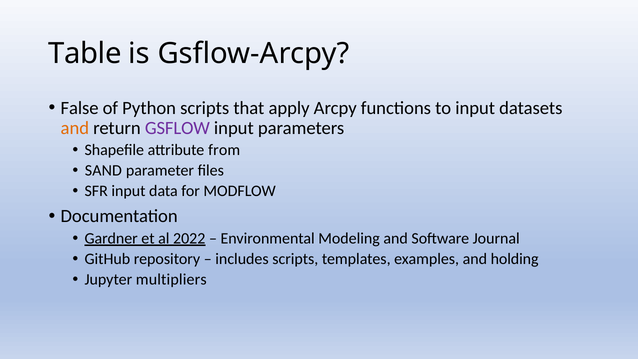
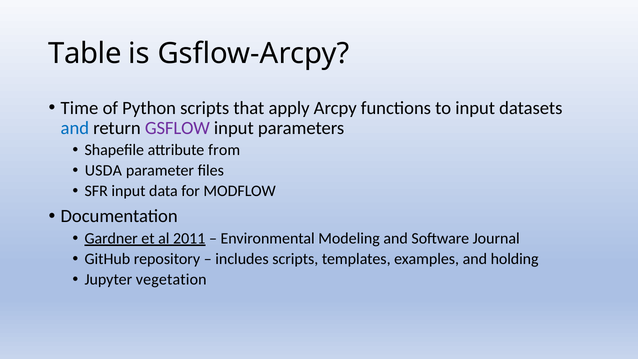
False: False -> Time (79, 108)
and colour: orange -> blue (75, 128)
SAND: SAND -> USDA (103, 170)
2022: 2022 -> 2011 (189, 238)
multipliers: multipliers -> vegetation (171, 280)
